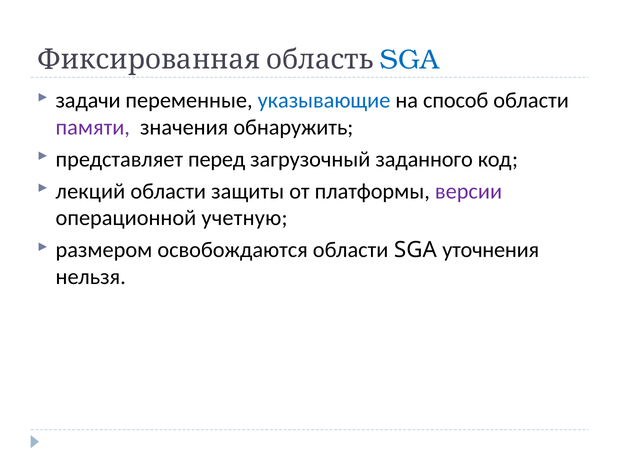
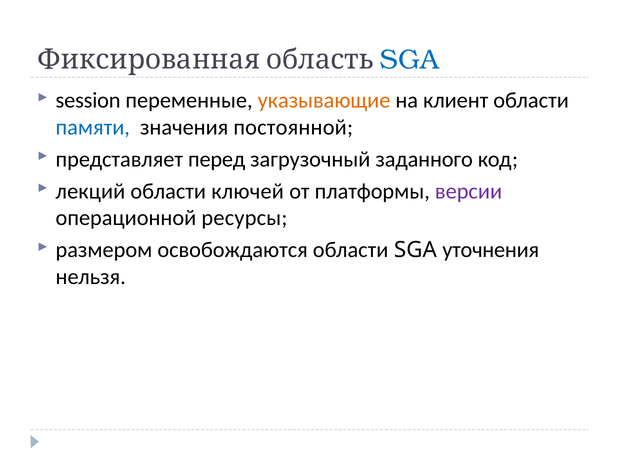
задачи: задачи -> session (88, 101)
указывающие colour: blue -> orange (324, 101)
способ: способ -> клиент (456, 101)
памяти colour: purple -> blue (93, 127)
обнаружить: обнаружить -> постоянной (293, 127)
защиты: защиты -> ключей (248, 191)
учетную: учетную -> ресурсы (244, 218)
